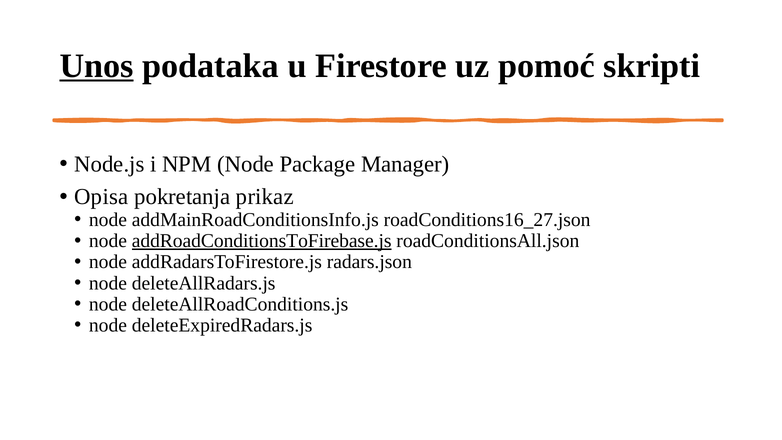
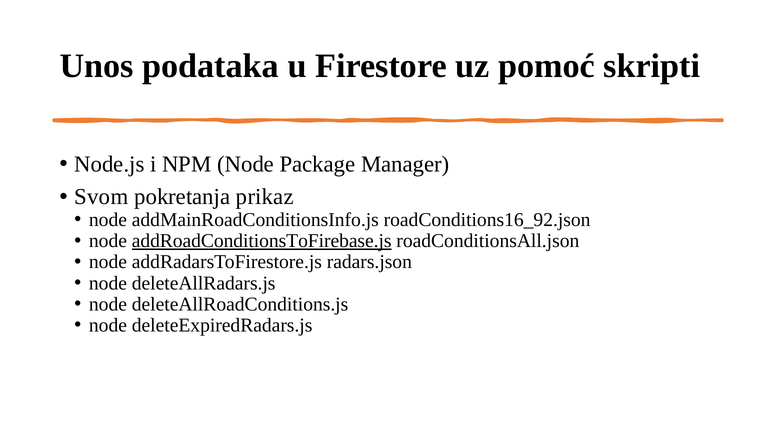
Unos underline: present -> none (97, 66)
Opisa: Opisa -> Svom (101, 197)
roadConditions16_27.json: roadConditions16_27.json -> roadConditions16_92.json (487, 220)
